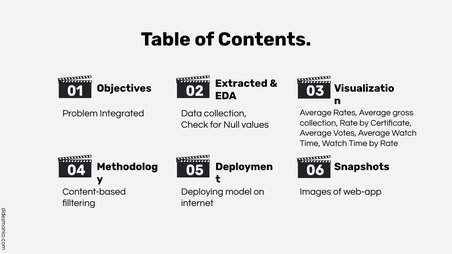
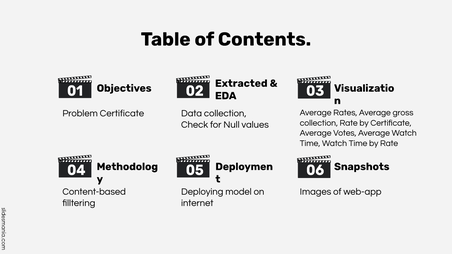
Problem Integrated: Integrated -> Certificate (122, 113)
